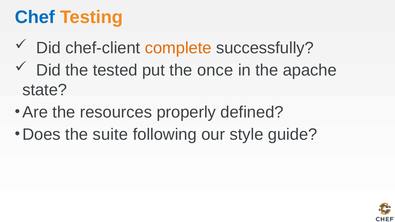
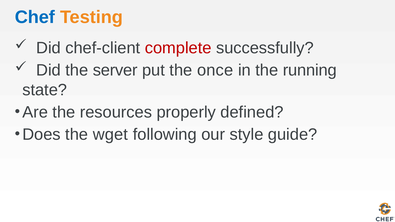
complete colour: orange -> red (178, 48)
tested: tested -> server (115, 70)
apache: apache -> running (310, 70)
suite: suite -> wget (110, 134)
